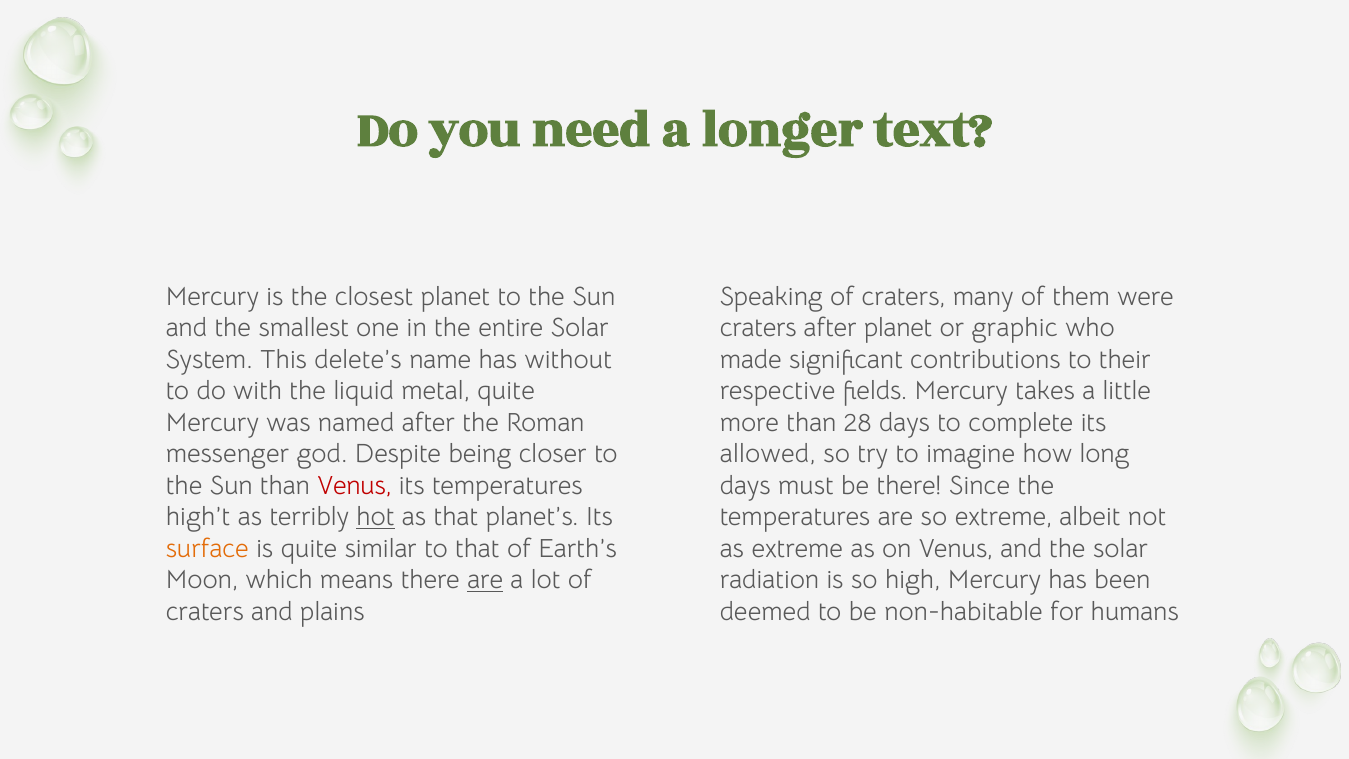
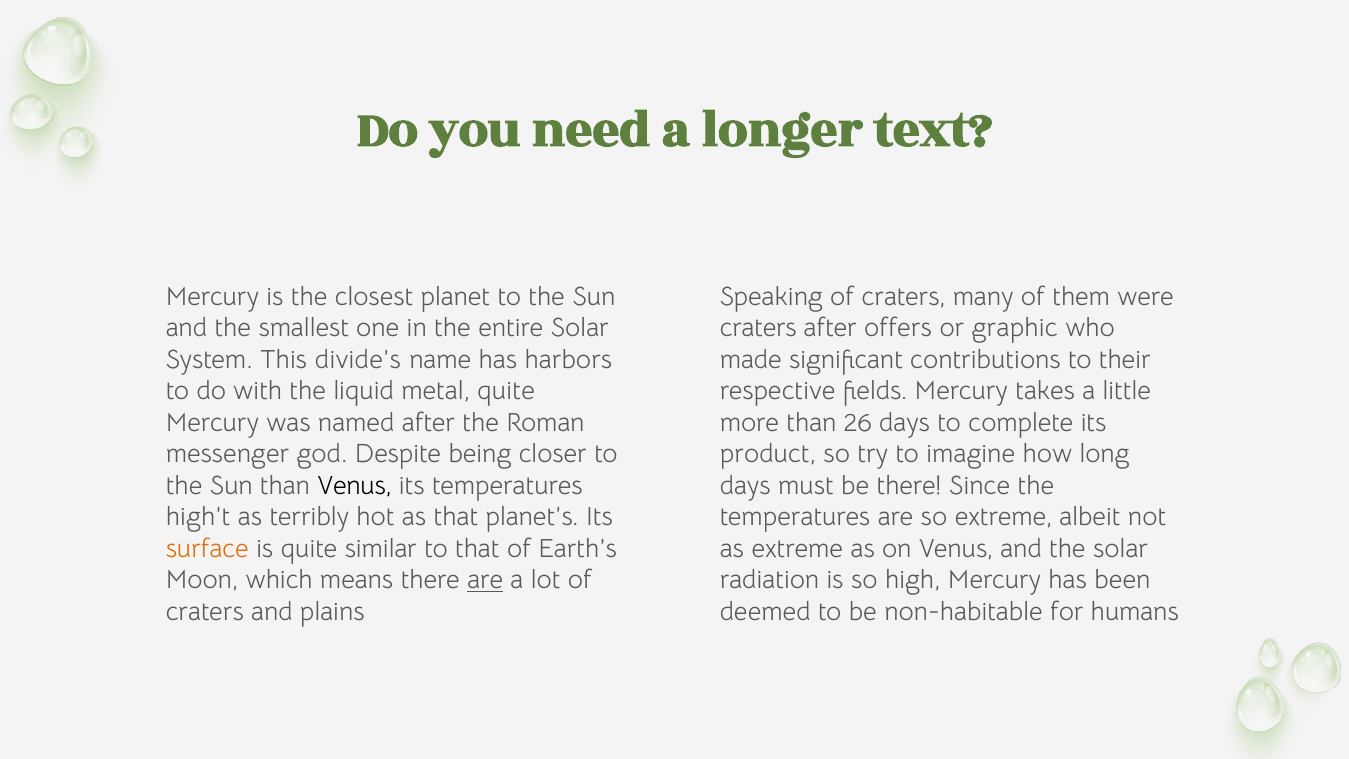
after planet: planet -> offers (898, 328)
delete’s: delete’s -> divide’s (358, 360)
without: without -> harbors (568, 360)
28: 28 -> 26 (858, 423)
allowed: allowed -> product (768, 454)
Venus colour: red -> black (355, 486)
hot underline: present -> none (376, 517)
